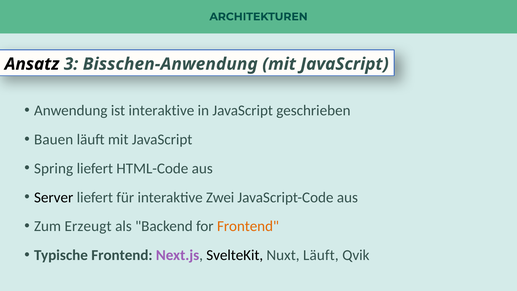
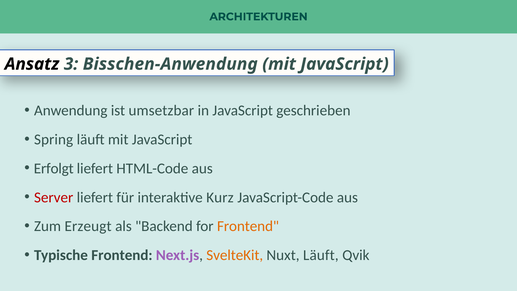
ist interaktive: interaktive -> umsetzbar (161, 111)
Bauen: Bauen -> Spring (54, 139)
Spring: Spring -> Erfolgt (54, 168)
Server colour: black -> red (54, 197)
Zwei: Zwei -> Kurz (220, 197)
SvelteKit colour: black -> orange (235, 255)
